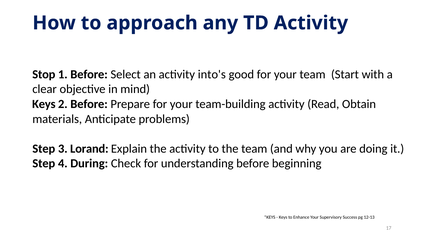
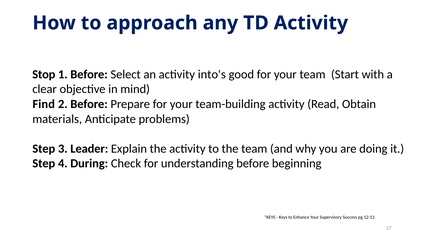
Keys: Keys -> Find (44, 104)
Lorand: Lorand -> Leader (89, 149)
